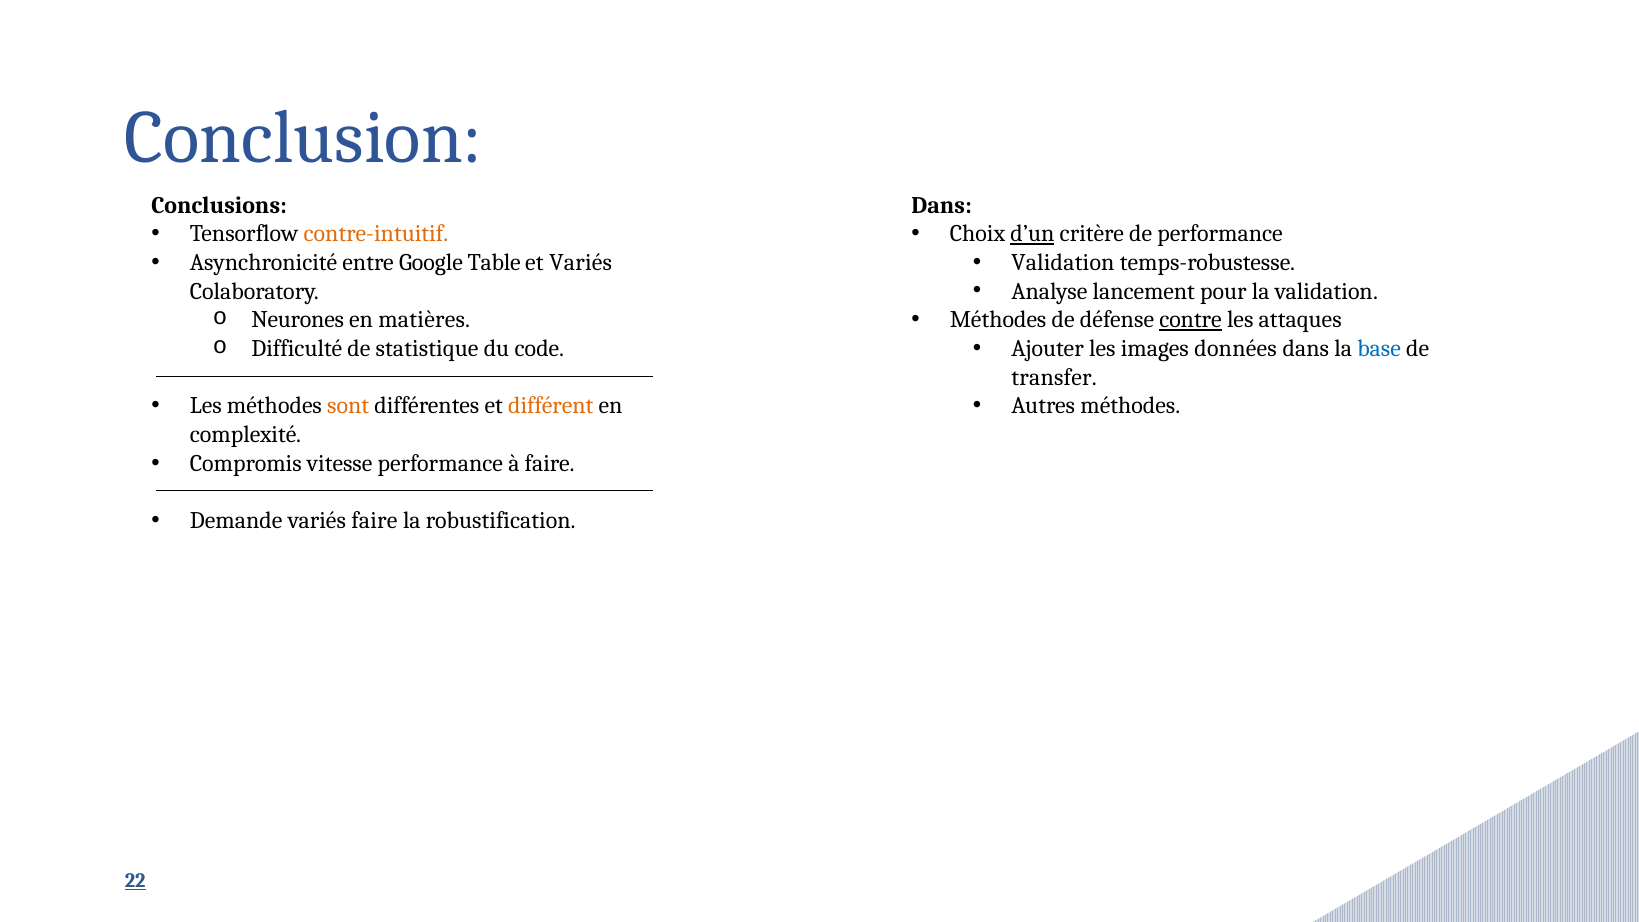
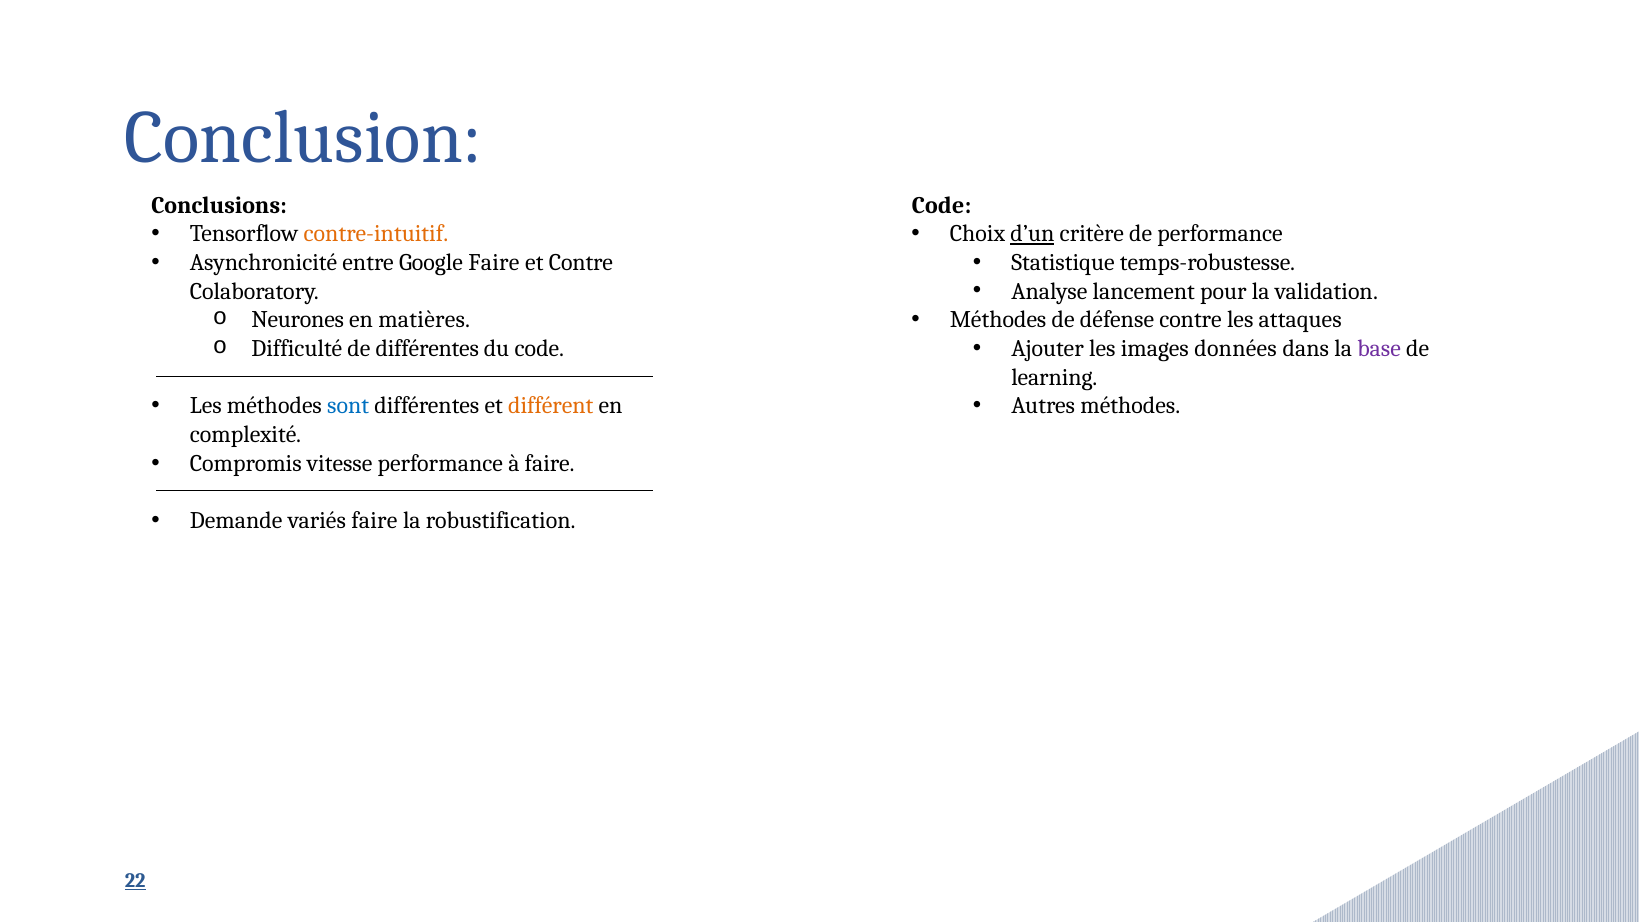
Dans: Dans -> Code (942, 205)
Google Table: Table -> Faire (494, 262)
et Variés: Variés -> Contre (581, 262)
Validation: Validation -> Statistique (1063, 262)
contre underline: present -> none (1191, 320)
base colour: blue -> purple (1379, 349)
de statistique: statistique -> différentes (427, 349)
transfer: transfer -> learning (1054, 377)
sont colour: orange -> blue (348, 406)
